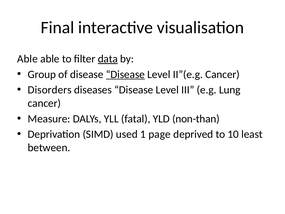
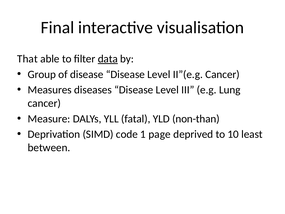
Able: Able -> That (27, 59)
Disease underline: present -> none (125, 74)
Disorders: Disorders -> Measures (50, 90)
used: used -> code (127, 134)
